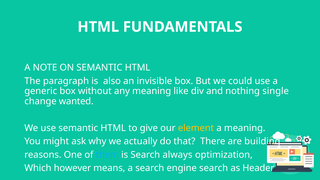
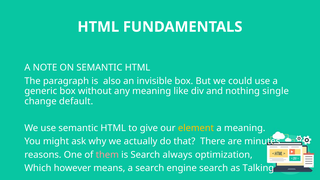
wanted: wanted -> default (76, 101)
building: building -> minutes (262, 141)
them colour: light blue -> pink (107, 155)
Header: Header -> Talking (258, 168)
